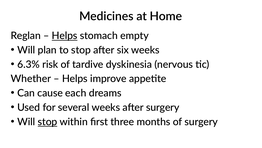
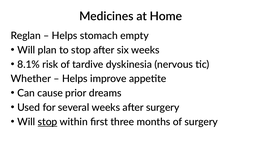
Helps underline: present -> none (65, 36)
6.3%: 6.3% -> 8.1% (29, 64)
each: each -> prior (76, 93)
